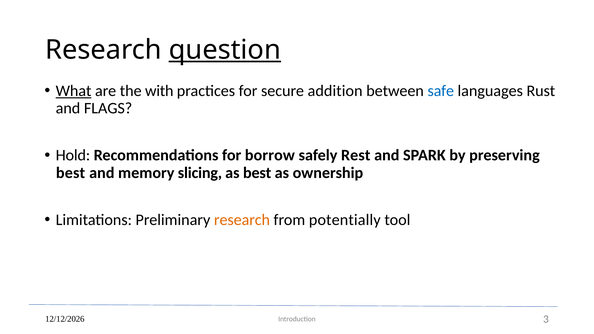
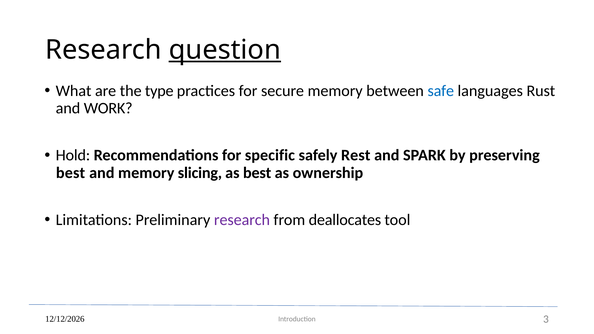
What underline: present -> none (74, 91)
with: with -> type (159, 91)
secure addition: addition -> memory (335, 91)
FLAGS: FLAGS -> WORK (108, 108)
borrow: borrow -> specific (270, 155)
research colour: orange -> purple (242, 220)
potentially: potentially -> deallocates (345, 220)
